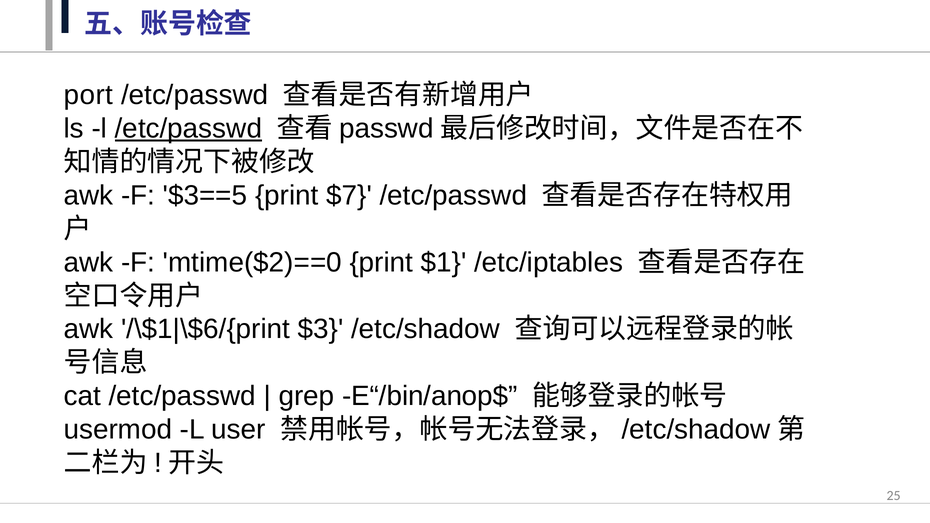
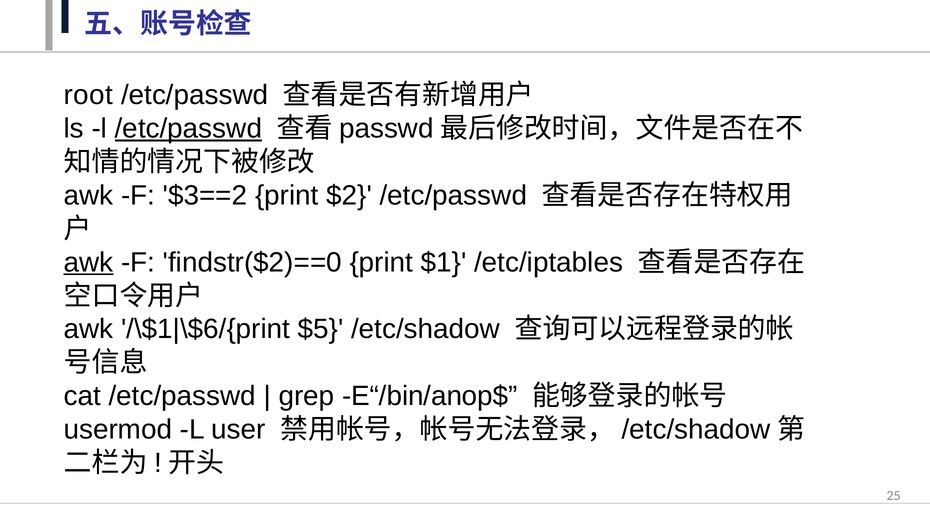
port: port -> root (88, 95)
$3==5: $3==5 -> $3==2 (205, 195)
$7: $7 -> $2 (349, 195)
awk underline: none -> present (89, 262)
mtime($2)==0: mtime($2)==0 -> findstr($2)==0 (252, 262)
$3: $3 -> $5 (321, 329)
